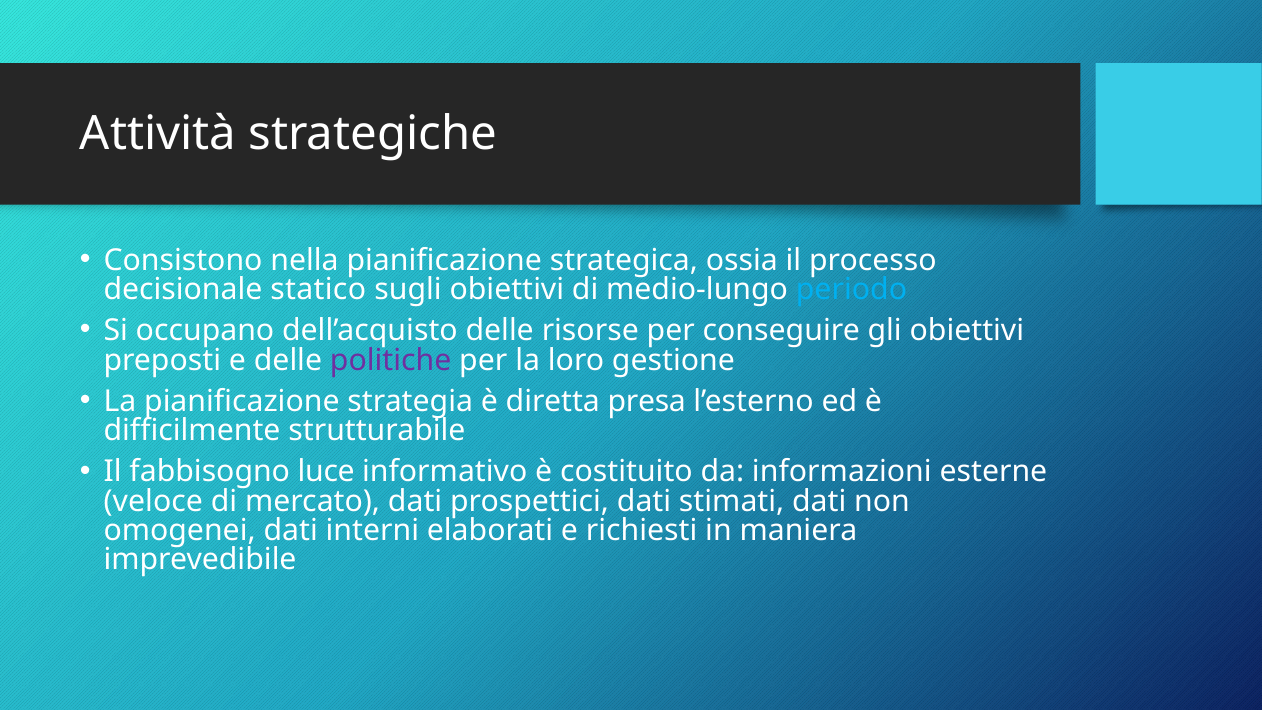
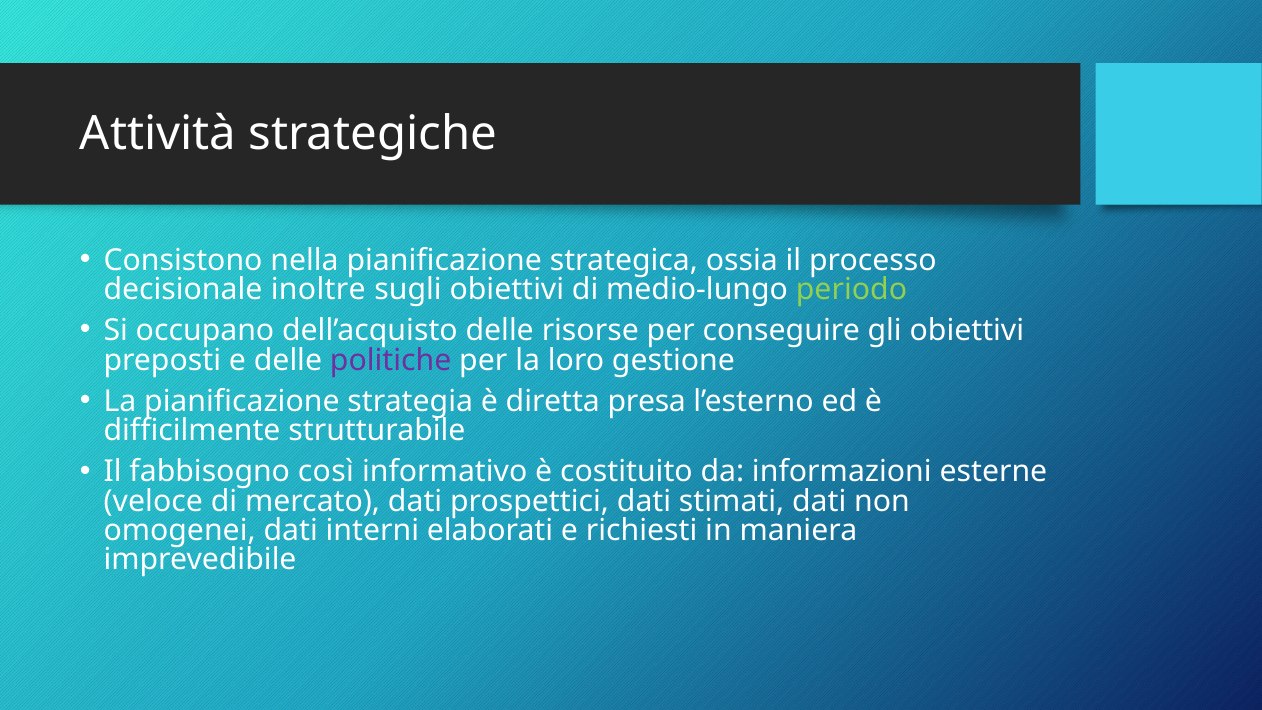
statico: statico -> inoltre (318, 290)
periodo colour: light blue -> light green (851, 290)
luce: luce -> così (326, 472)
